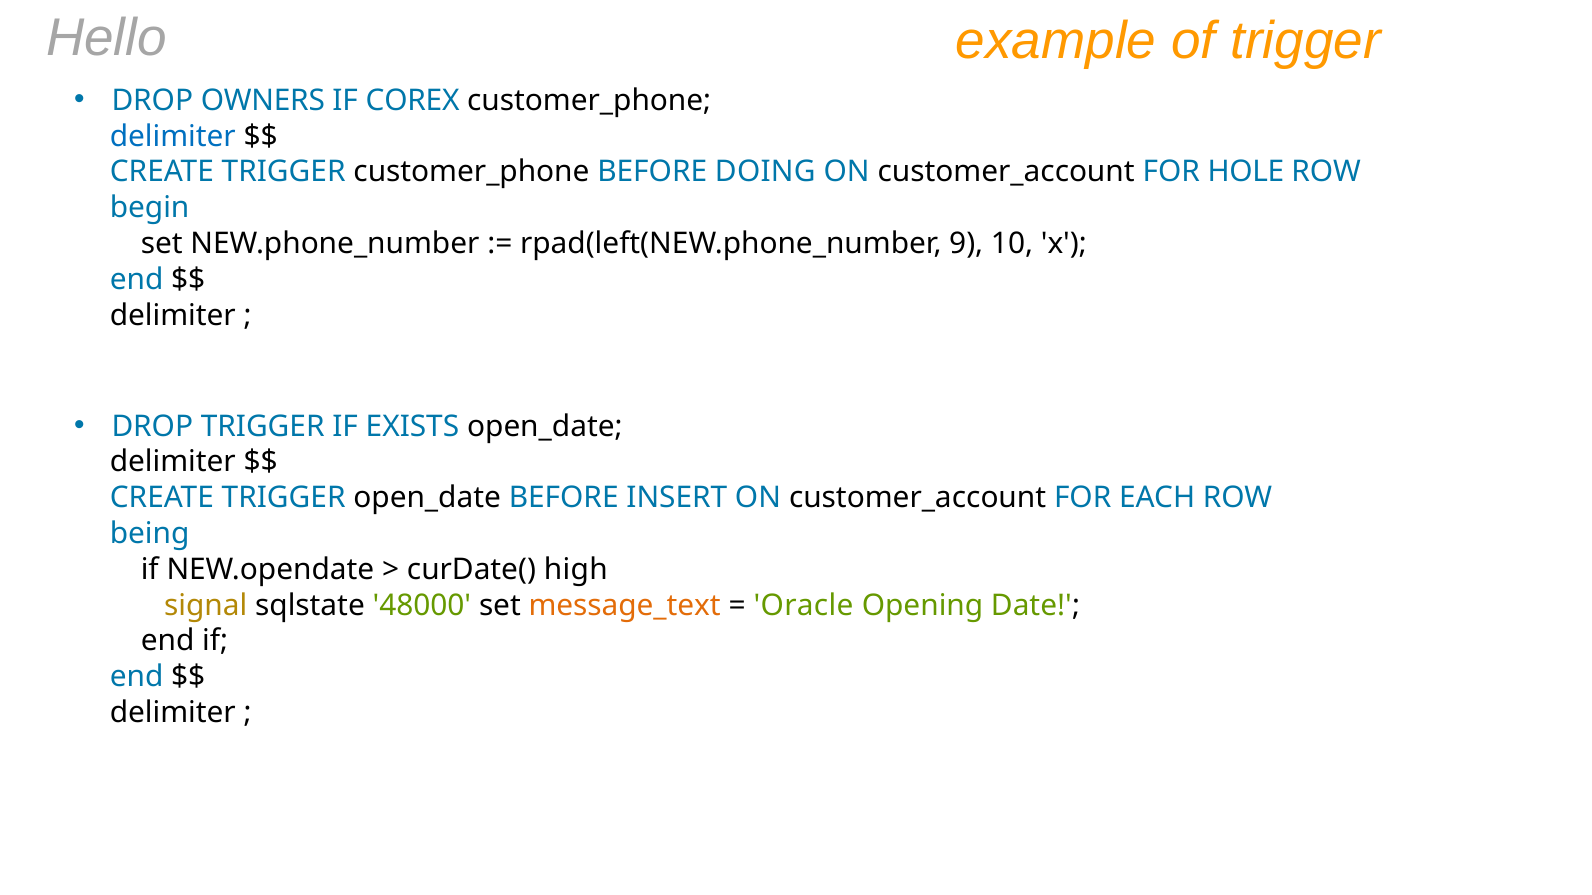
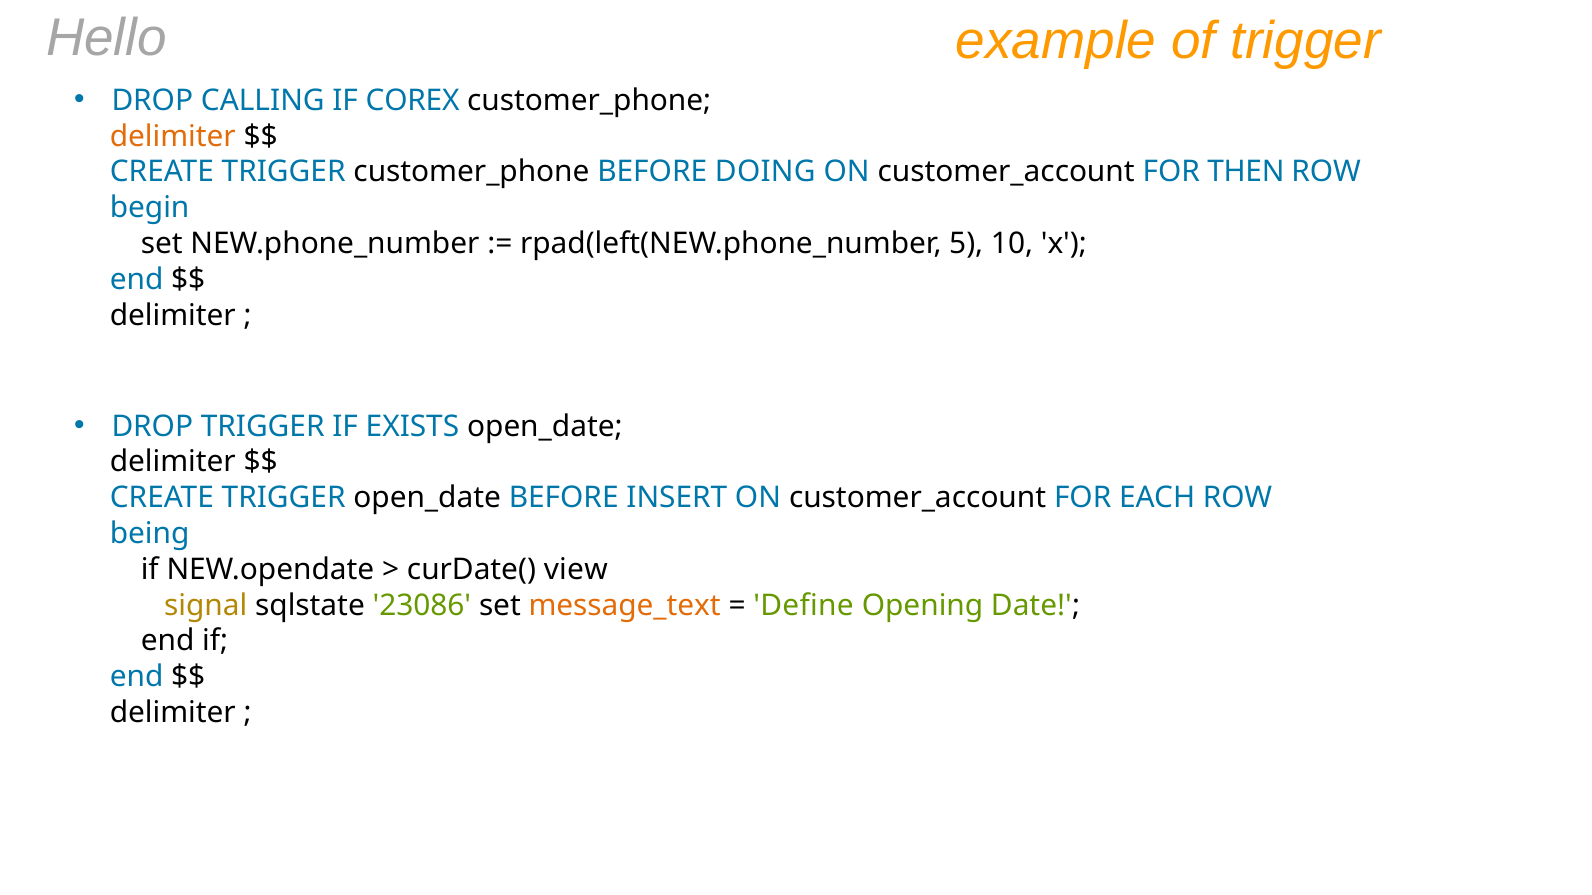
OWNERS: OWNERS -> CALLING (263, 101)
delimiter colour: blue -> orange (173, 136)
HOLE: HOLE -> THEN (1246, 172)
9: 9 -> 5 (966, 244)
high: high -> view (576, 570)
48000: 48000 -> 23086 (422, 606)
Oracle: Oracle -> Define (804, 606)
